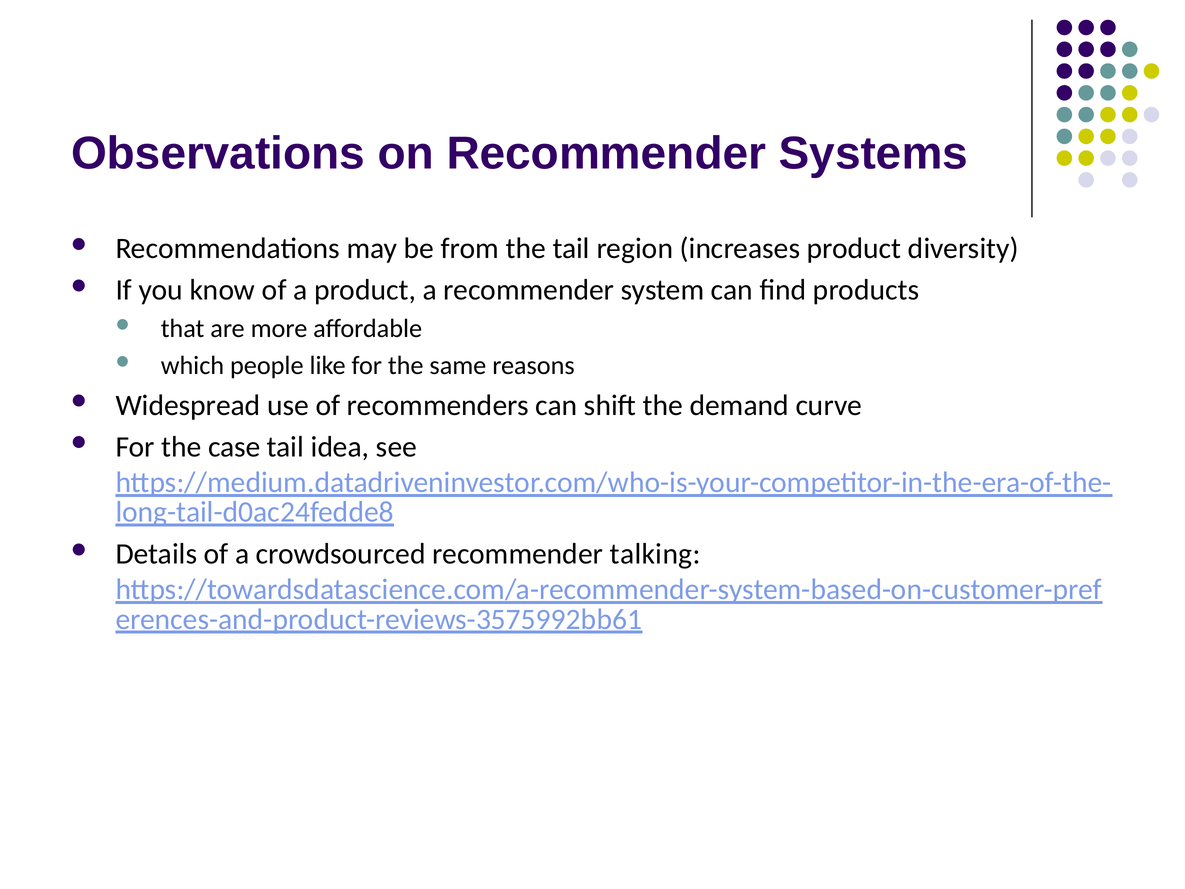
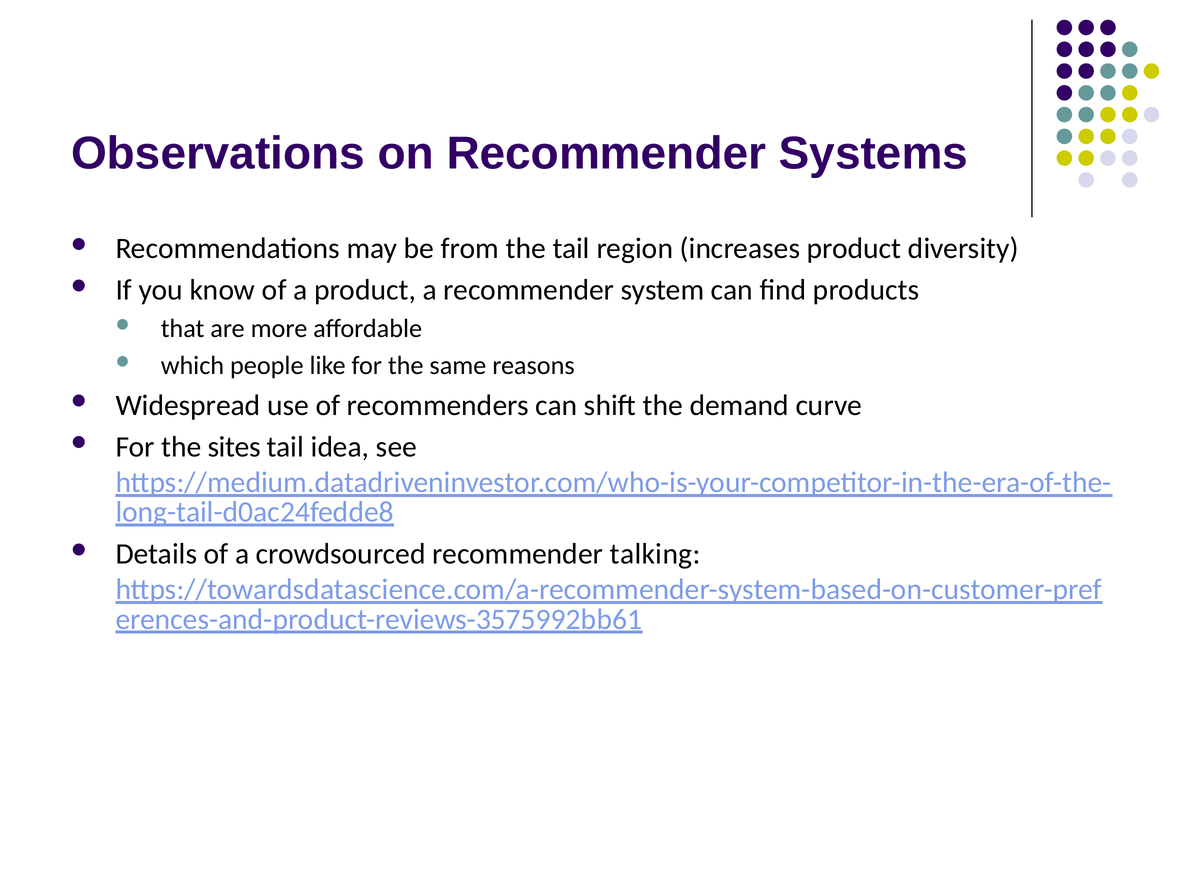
case: case -> sites (234, 447)
